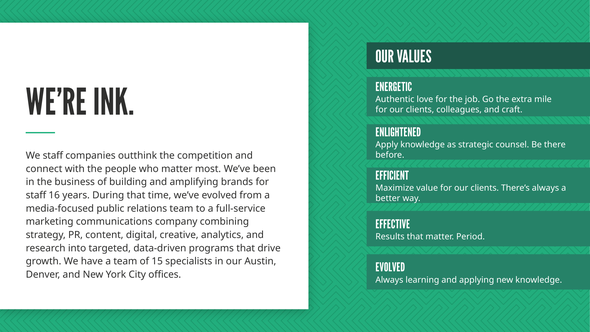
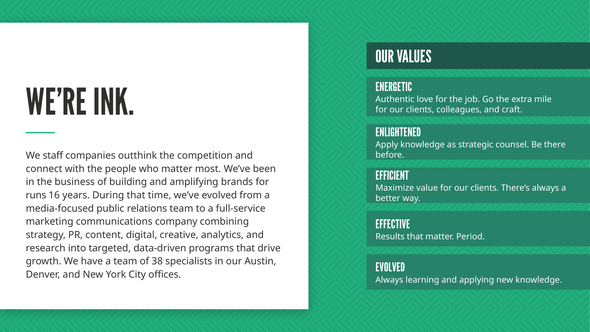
staff: staff -> runs (36, 195)
15: 15 -> 38 (157, 261)
